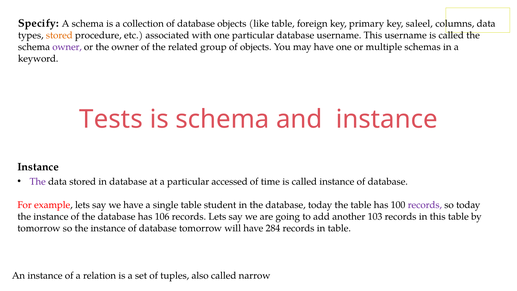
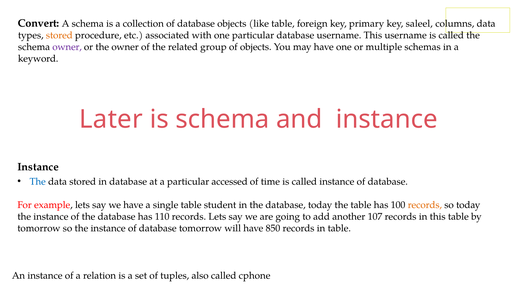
Specify: Specify -> Convert (39, 23)
Tests: Tests -> Later (111, 119)
The colour: purple -> blue (38, 182)
records colour: purple -> orange (425, 205)
106: 106 -> 110 (162, 216)
103: 103 -> 107 (375, 216)
284: 284 -> 850 (273, 228)
narrow: narrow -> cphone (255, 276)
